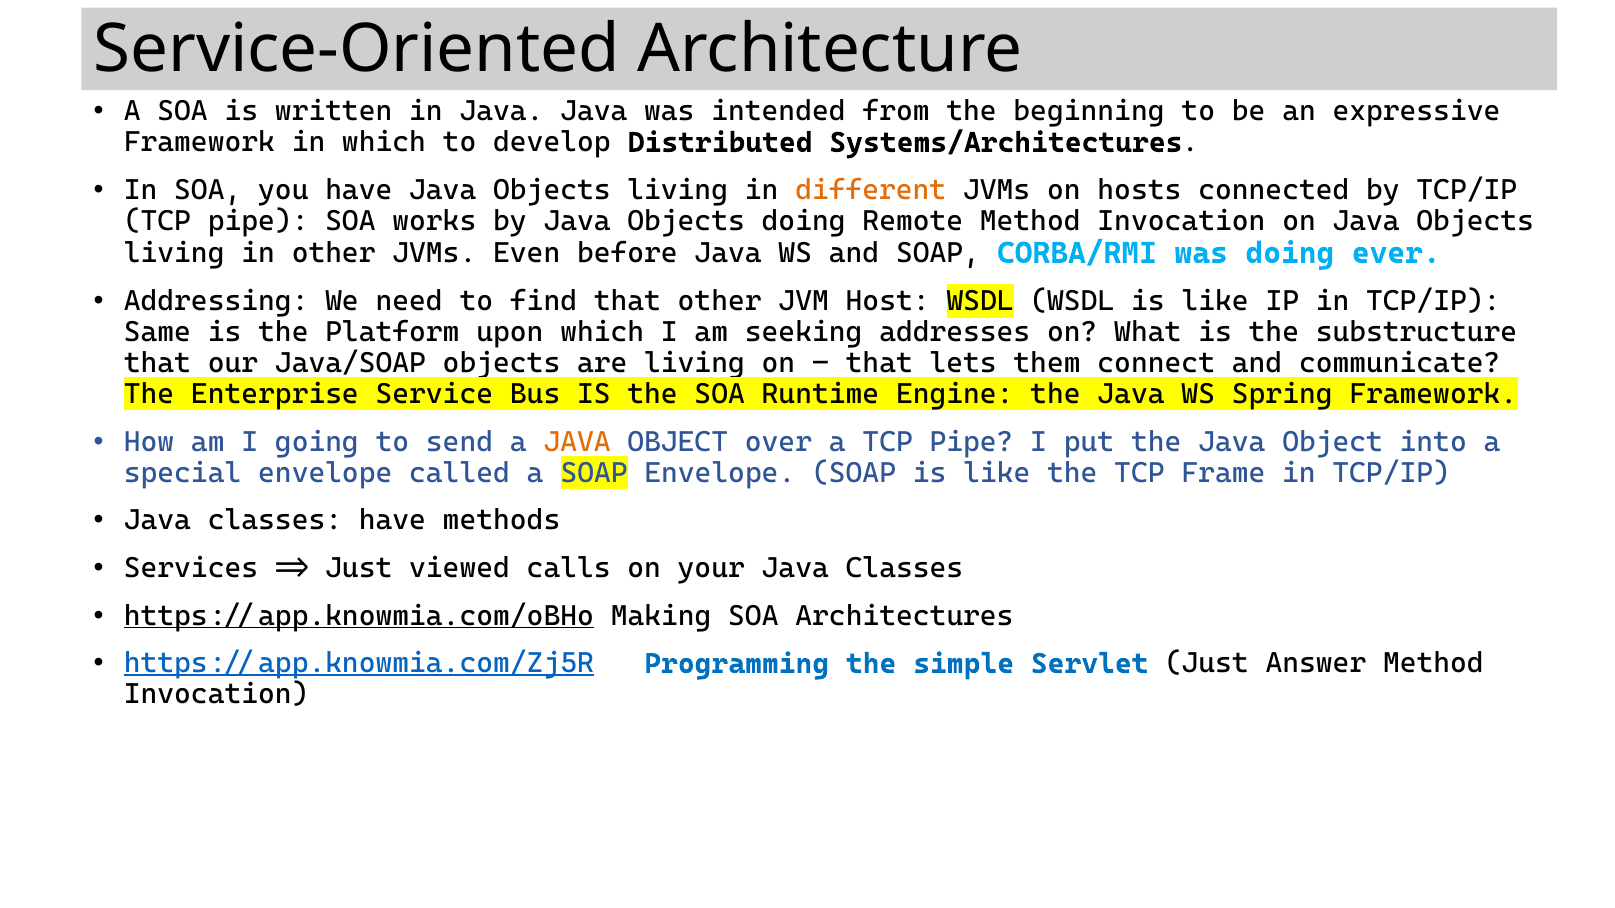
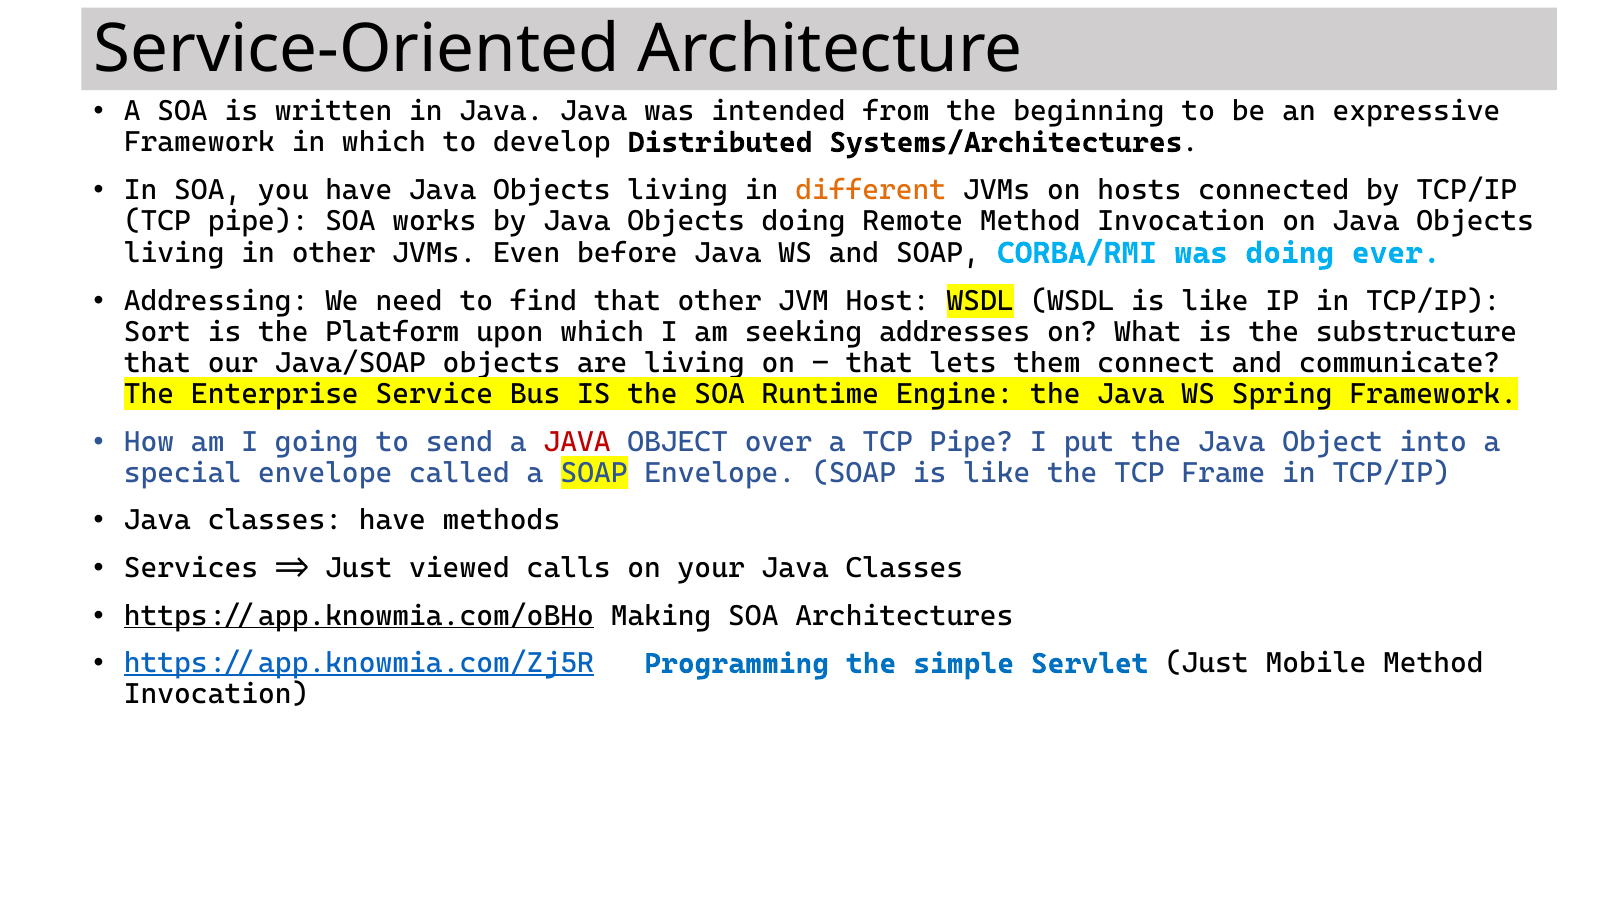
Same: Same -> Sort (157, 332)
JAVA colour: orange -> red (577, 442)
Answer: Answer -> Mobile (1316, 664)
